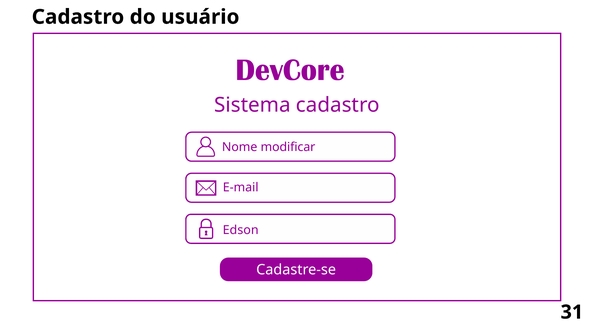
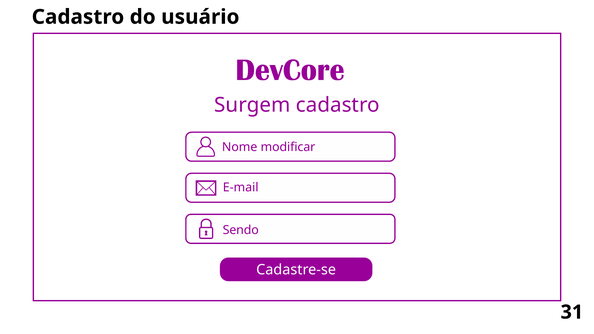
Sistema: Sistema -> Surgem (252, 105)
Edson: Edson -> Sendo (241, 230)
